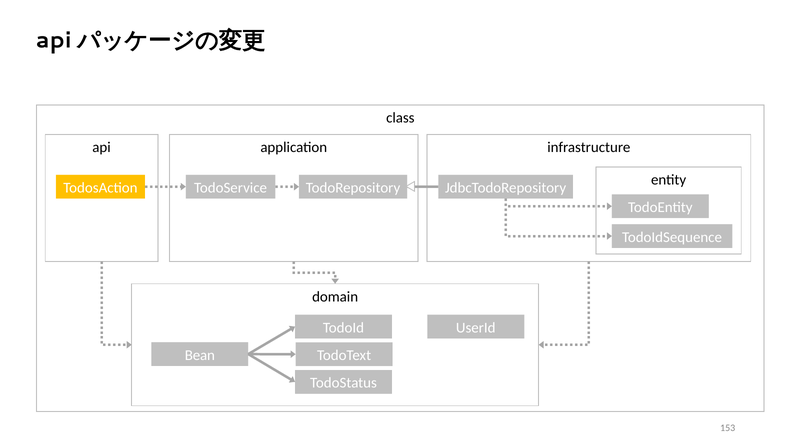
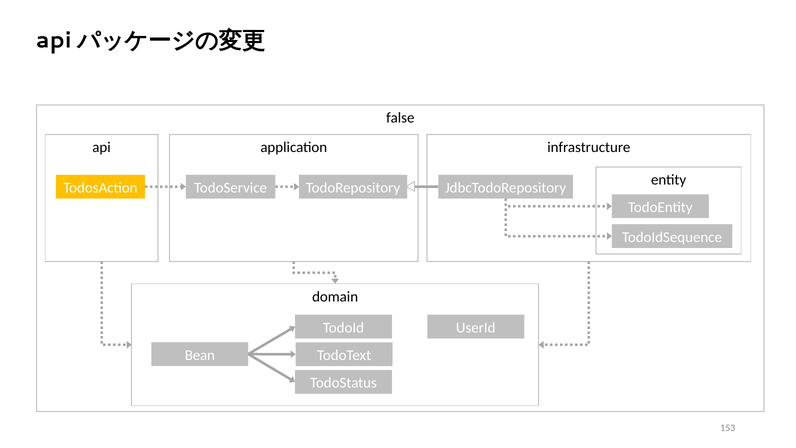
class: class -> false (400, 118)
